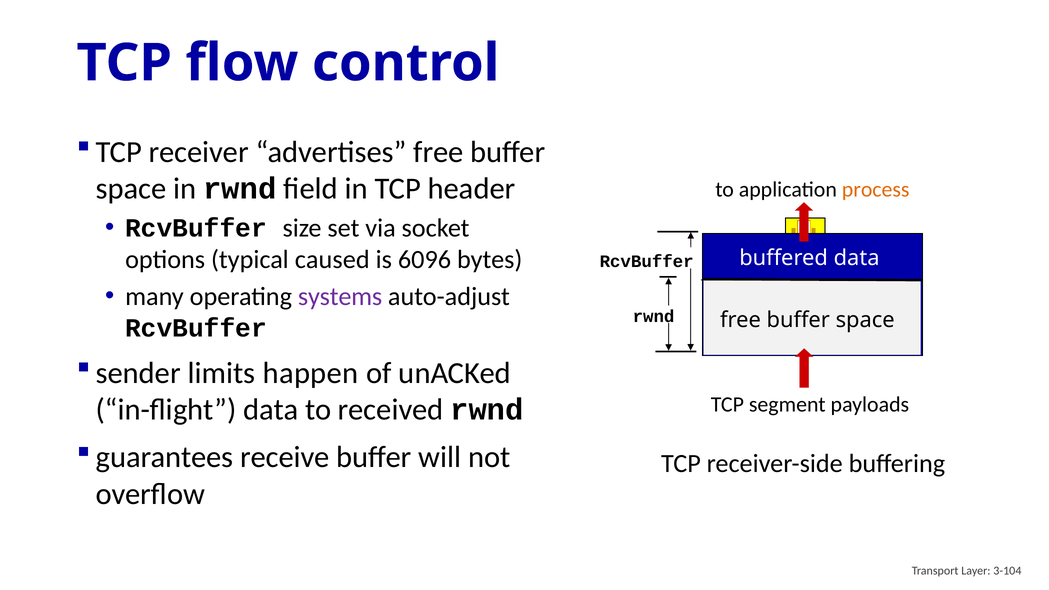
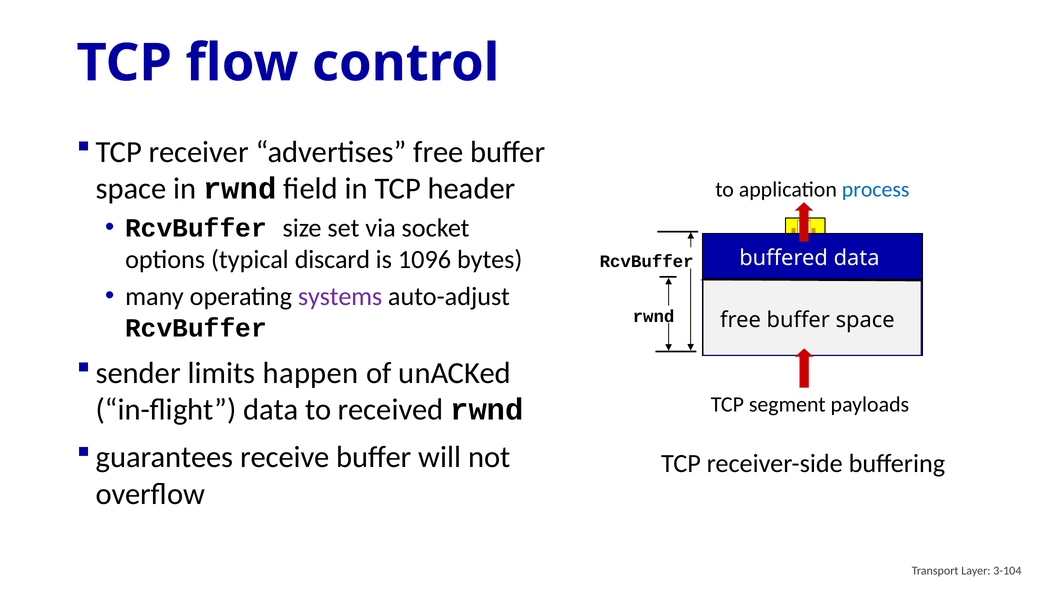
process colour: orange -> blue (876, 189)
caused: caused -> discard (332, 260)
6096: 6096 -> 1096 (425, 260)
